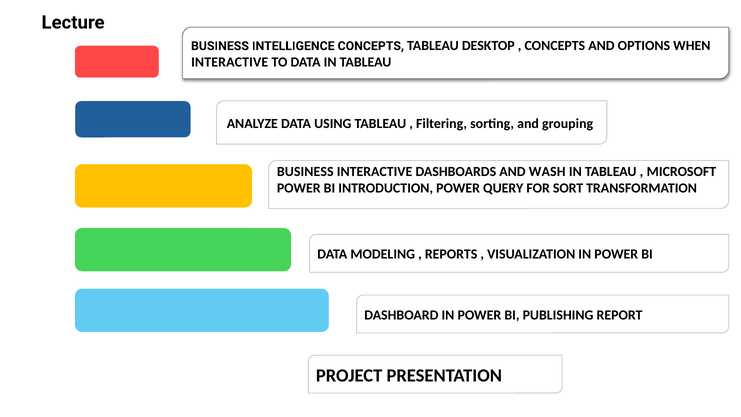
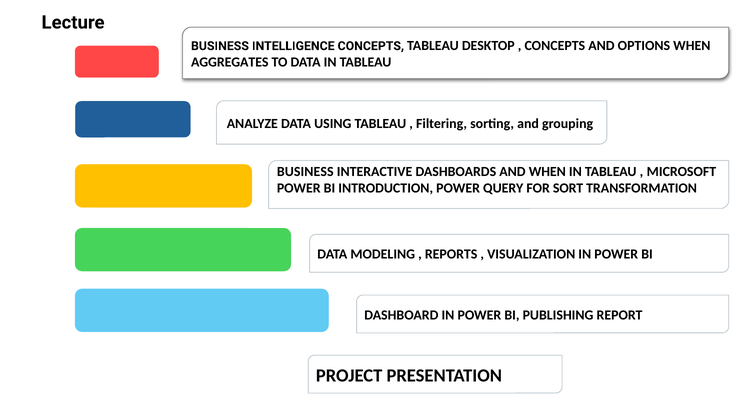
INTERACTIVE: INTERACTIVE -> AGGREGATES (230, 62)
AND WASH: WASH -> WHEN (547, 171)
